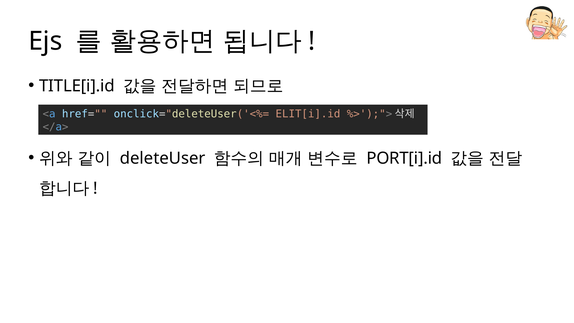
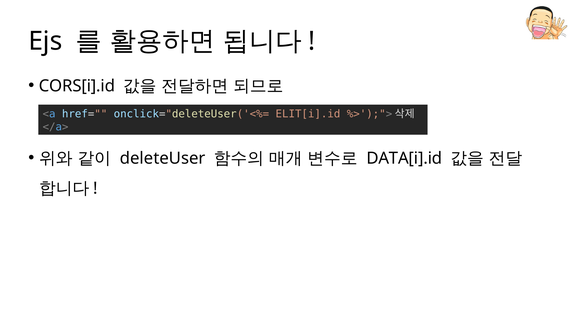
TITLE[i].id: TITLE[i].id -> CORS[i].id (77, 86)
PORT[i].id: PORT[i].id -> DATA[i].id (404, 158)
